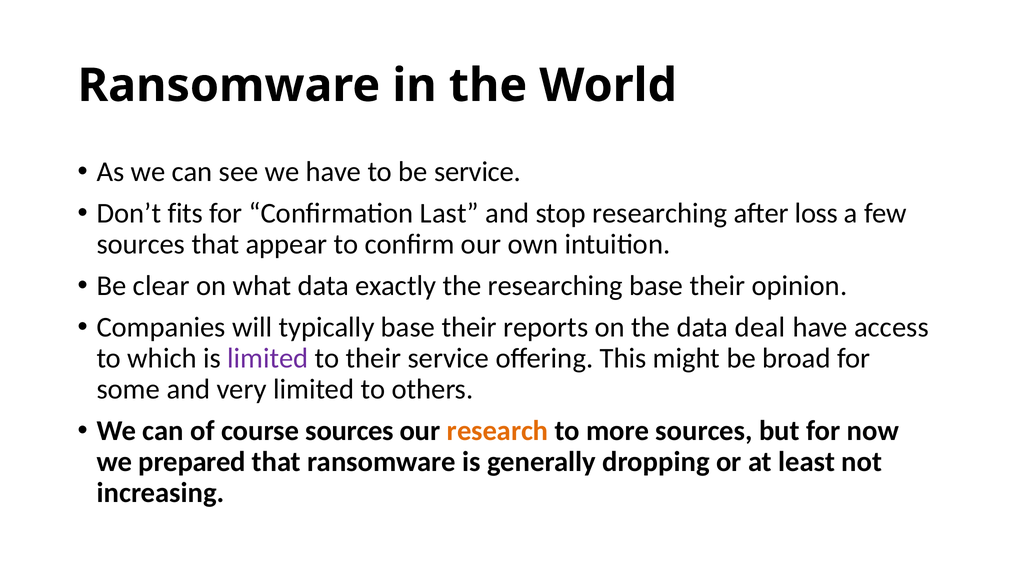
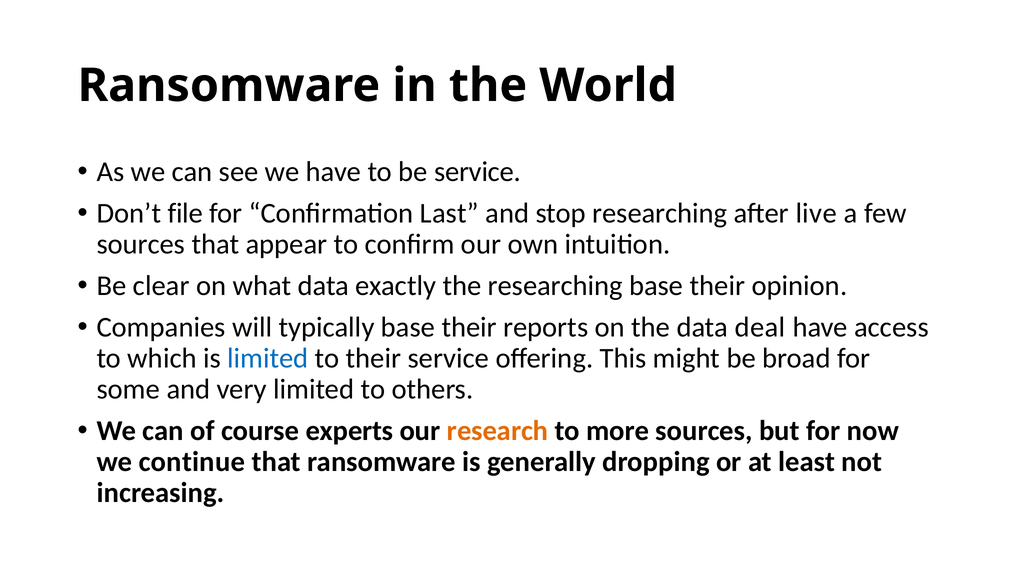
fits: fits -> file (185, 213)
loss: loss -> live (816, 213)
limited colour: purple -> blue (268, 358)
course sources: sources -> experts (350, 431)
prepared: prepared -> continue (192, 462)
